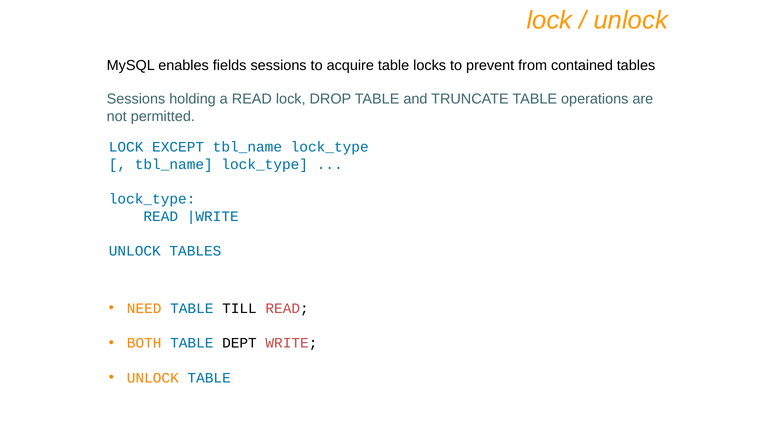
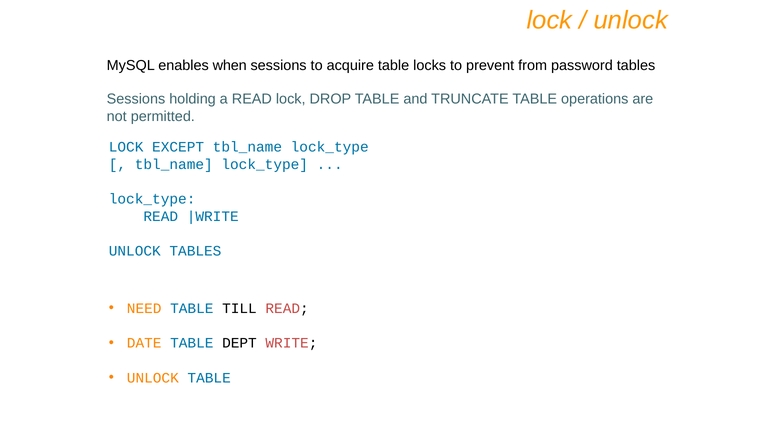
fields: fields -> when (230, 65)
contained: contained -> password (582, 65)
BOTH: BOTH -> DATE (144, 343)
